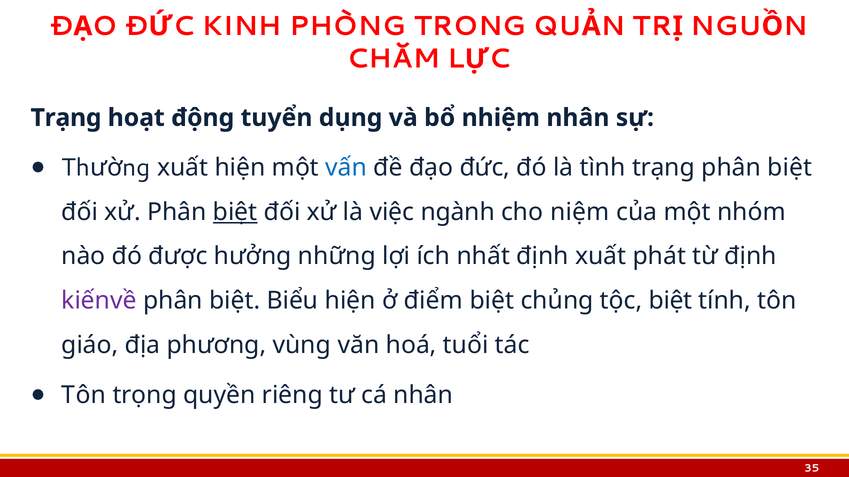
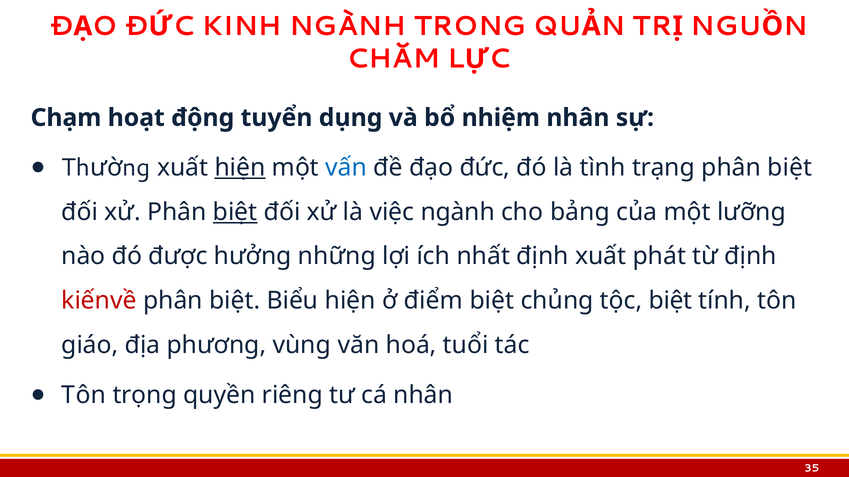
KINH PHÒNG: PHÒNG -> NGÀNH (347, 26)
Trạng: Trạng -> Chạm (66, 118)
hiện underline: none -> present (240, 168)
niệm: niệm -> bảng (580, 212)
nhóm: nhóm -> lưỡng (751, 212)
kiếnvề colour: purple -> red (99, 301)
